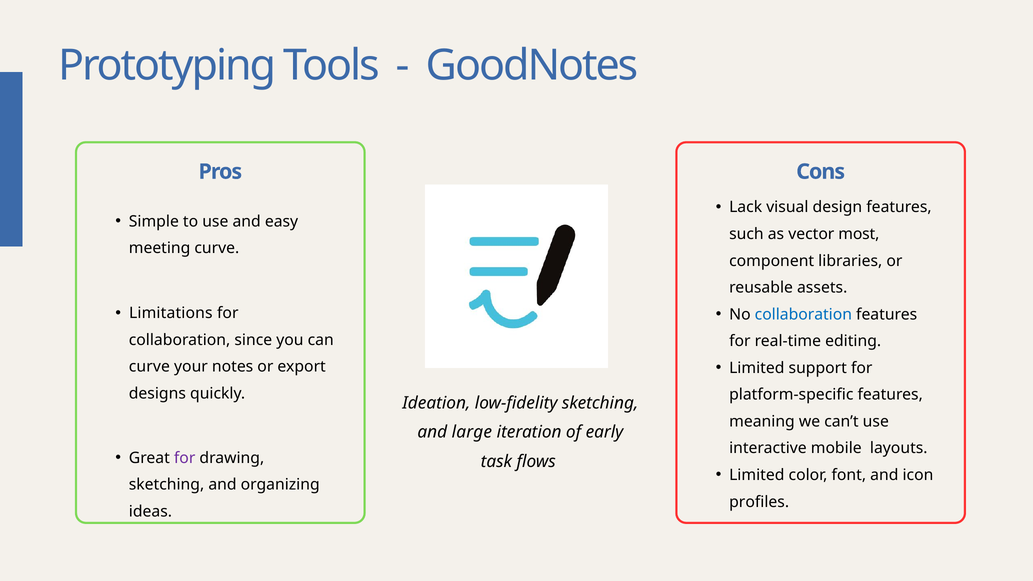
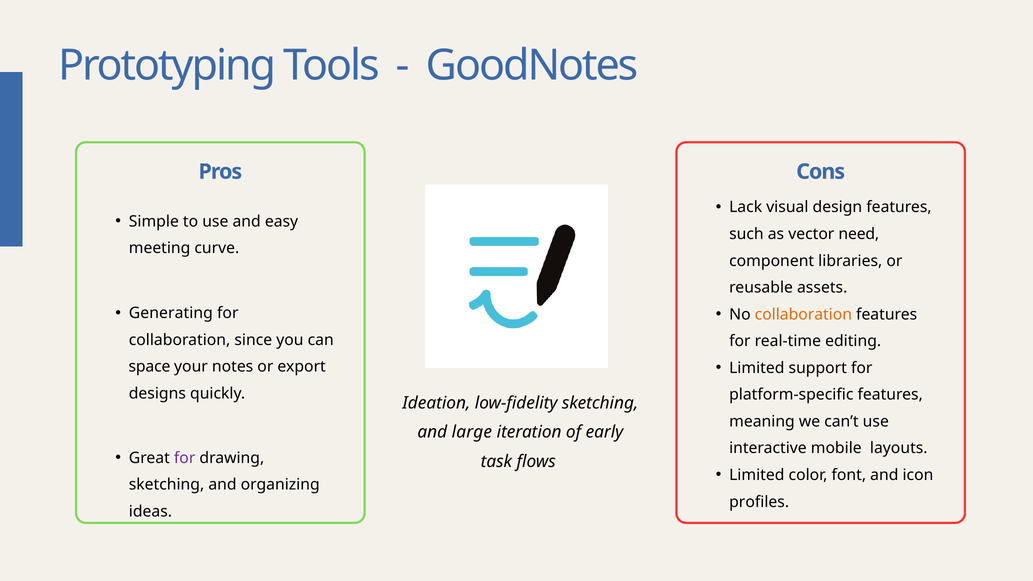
most: most -> need (859, 234)
Limitations: Limitations -> Generating (171, 313)
collaboration colour: blue -> orange (803, 314)
curve: curve -> space (149, 367)
